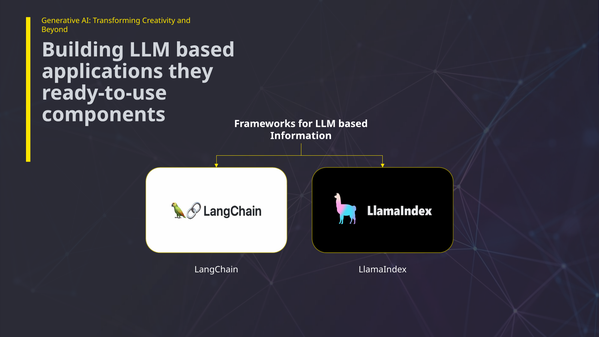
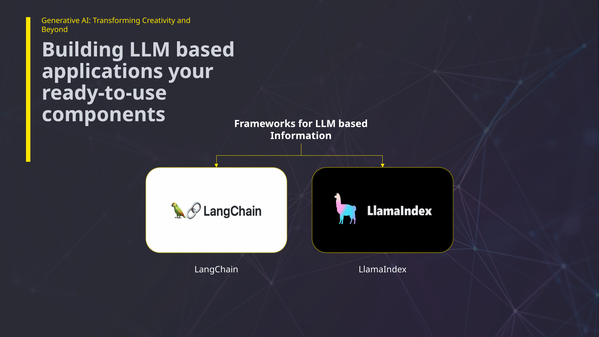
they: they -> your (191, 71)
